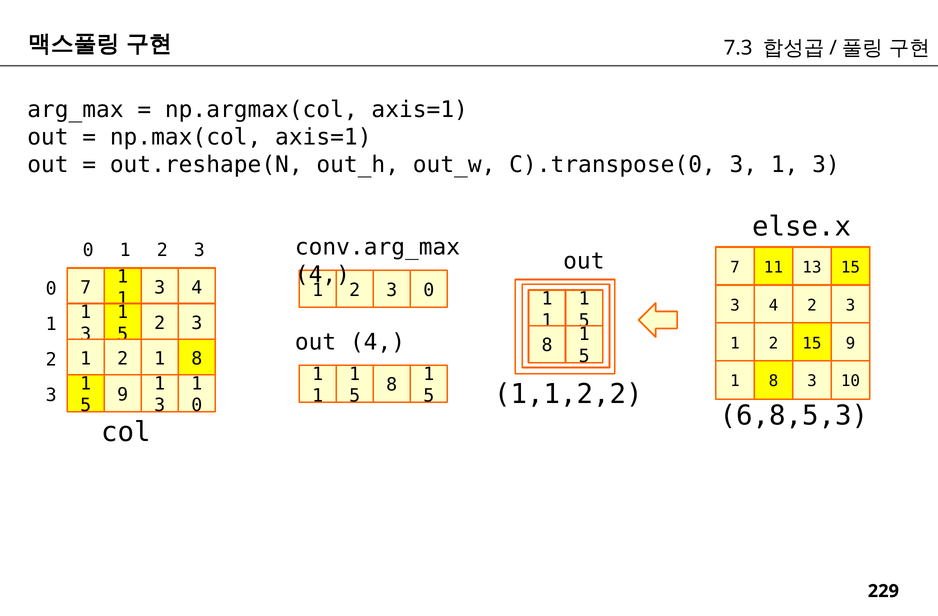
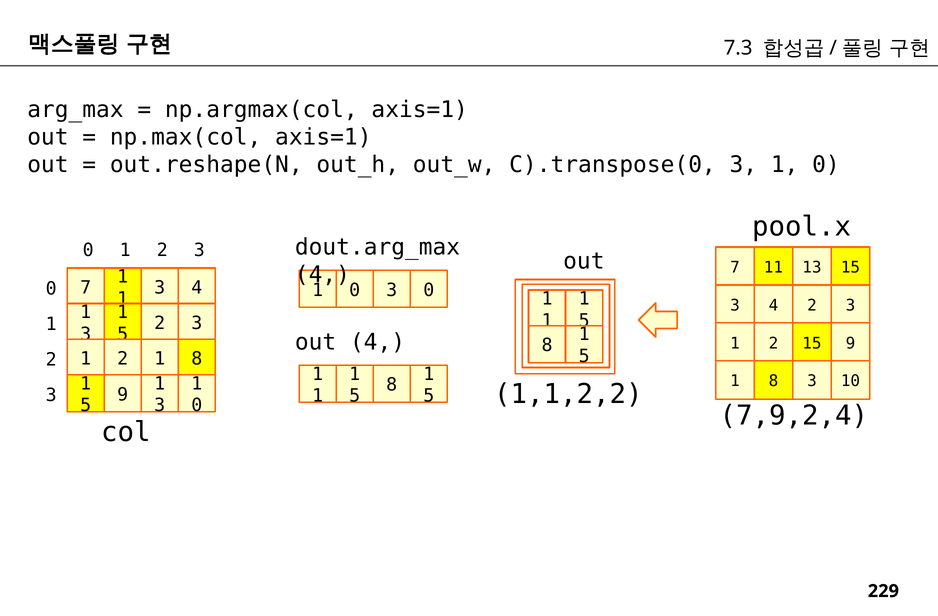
C).transpose(0 3 1 3: 3 -> 0 (826, 165)
else.x: else.x -> pool.x (802, 227)
conv.arg_max: conv.arg_max -> dout.arg_max (378, 247)
2: 2 -> 0 (355, 290)
6,8,5,3: 6,8,5,3 -> 7,9,2,4 (794, 416)
